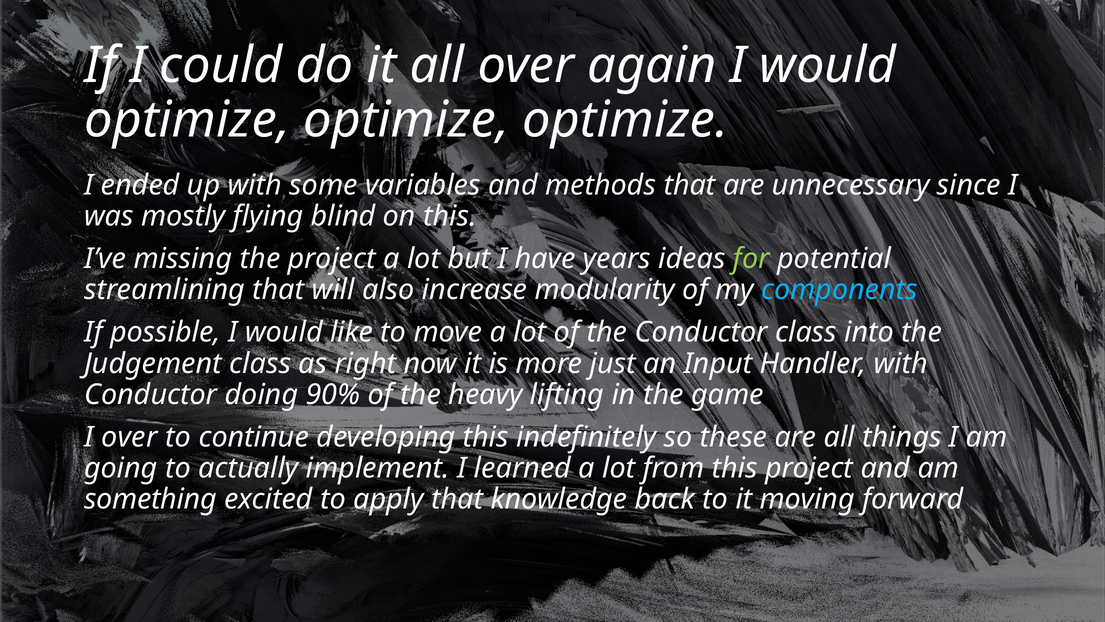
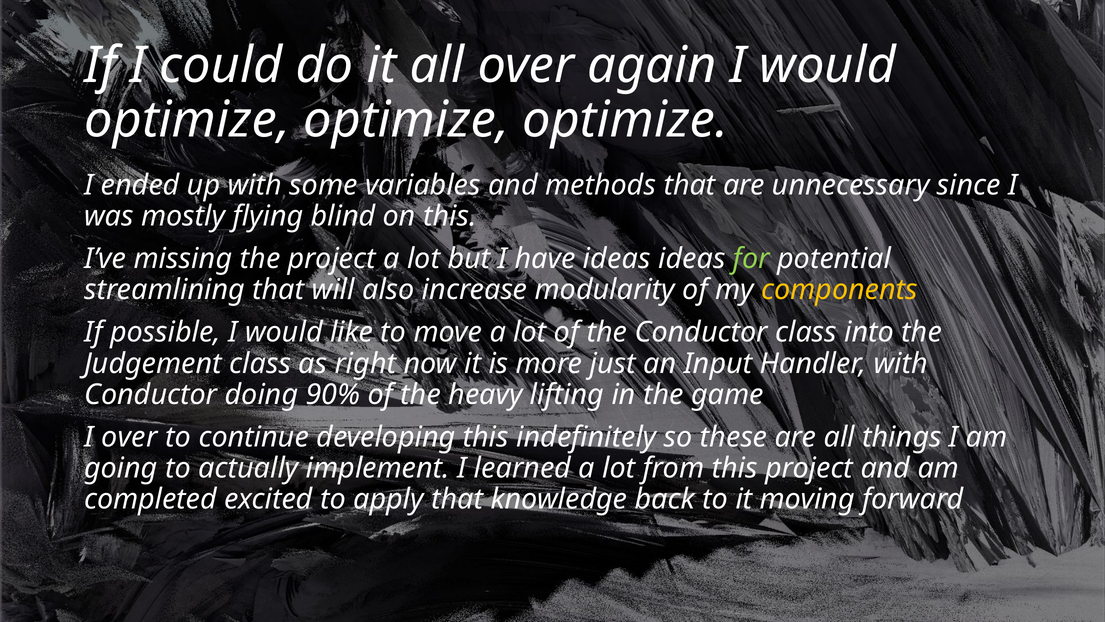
have years: years -> ideas (617, 259)
components colour: light blue -> yellow (840, 290)
something: something -> completed (150, 499)
